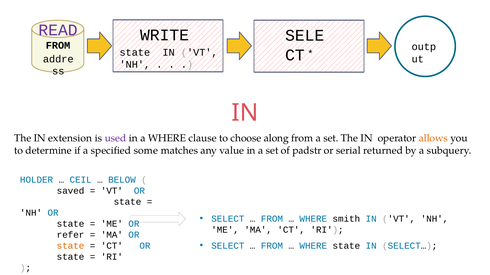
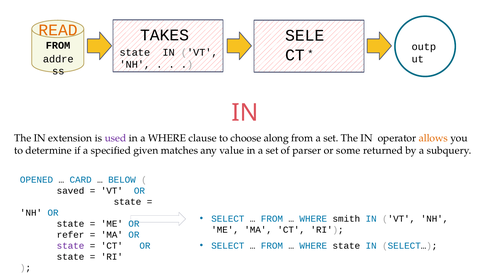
READ colour: purple -> orange (58, 30)
WRITE: WRITE -> TAKES (165, 35)
some: some -> given (146, 151)
padstr: padstr -> parser (307, 151)
serial: serial -> some (348, 151)
HOLDER: HOLDER -> OPENED (37, 180)
CEIL: CEIL -> CARD (81, 180)
state colour: orange -> purple (71, 246)
